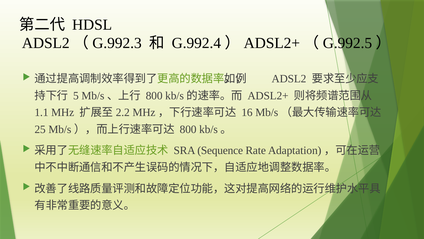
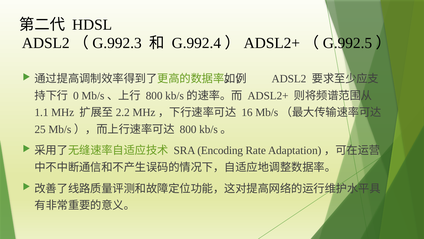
5: 5 -> 0 (76, 96)
Sequence: Sequence -> Encoding (220, 150)
